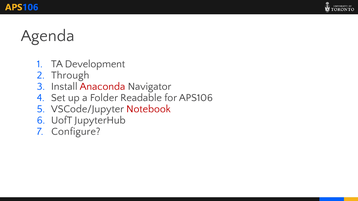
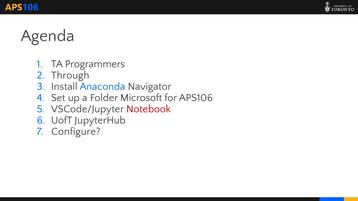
Development: Development -> Programmers (95, 64)
Anaconda colour: red -> blue (102, 87)
Readable: Readable -> Microsoft (141, 98)
